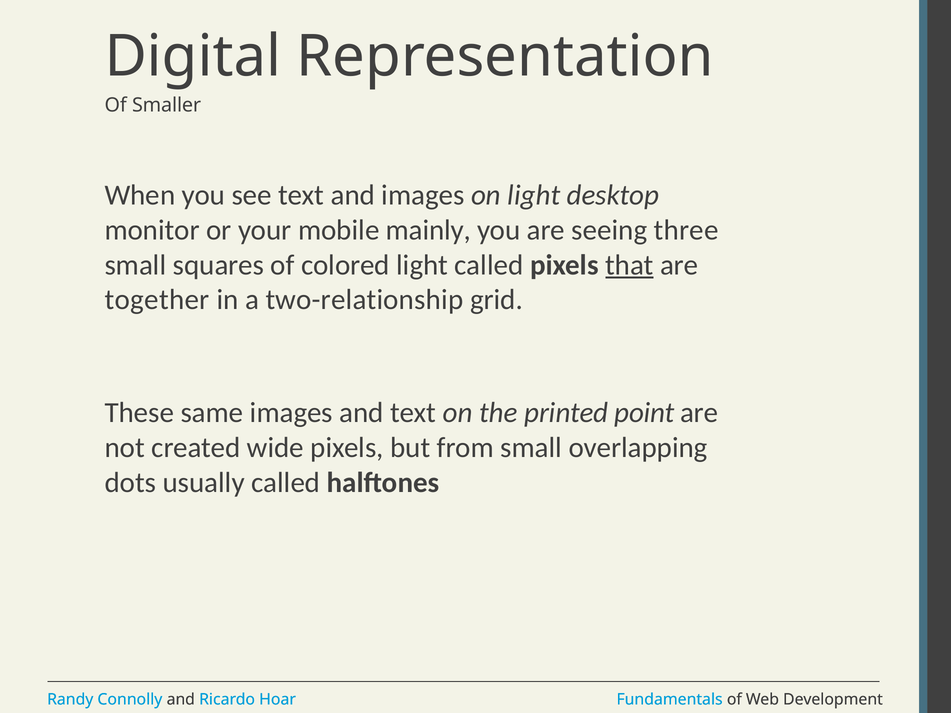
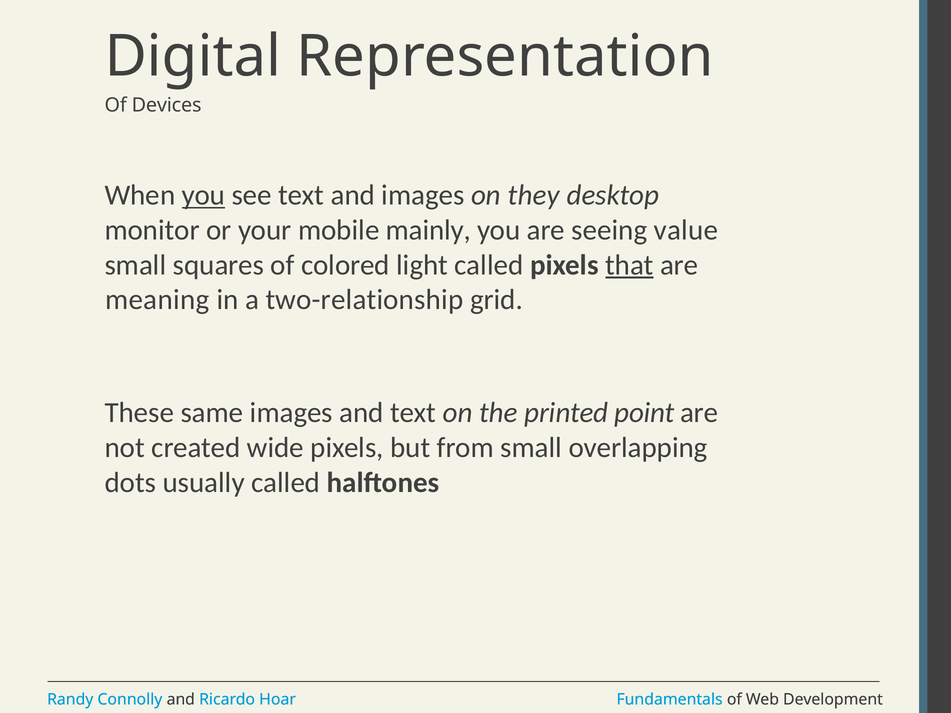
Smaller: Smaller -> Devices (167, 105)
you underline: none -> present (203, 195)
on light: light -> they (534, 195)
three: three -> value (686, 230)
together: together -> meaning (157, 300)
